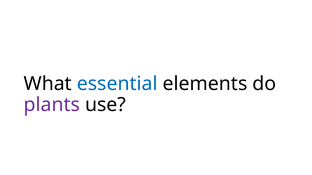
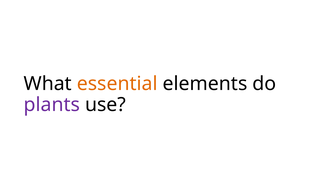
essential colour: blue -> orange (117, 84)
